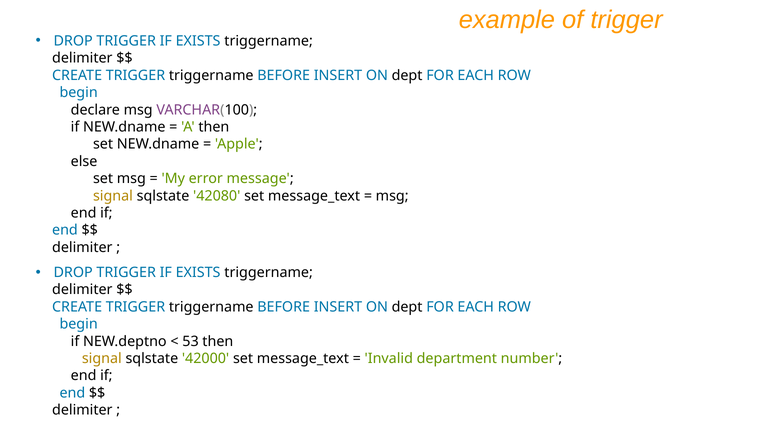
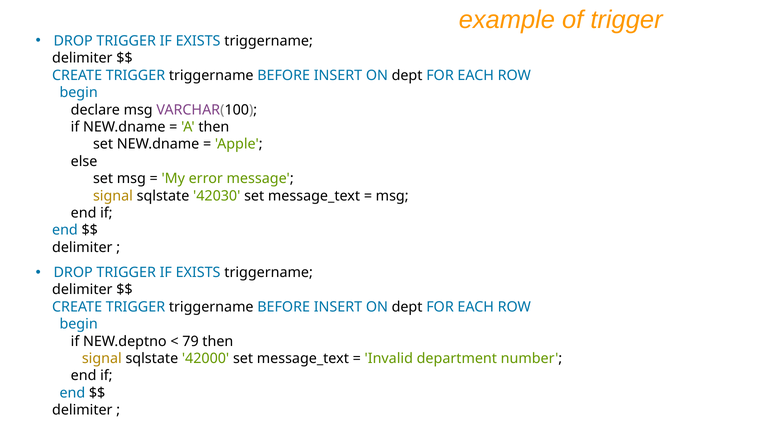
42080: 42080 -> 42030 (217, 196)
53: 53 -> 79 (191, 341)
